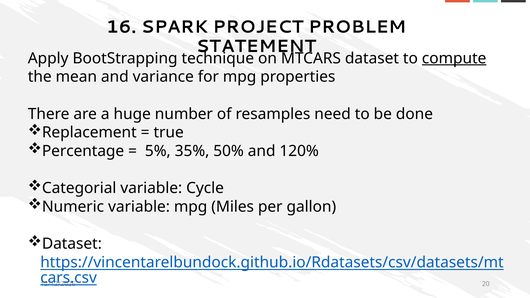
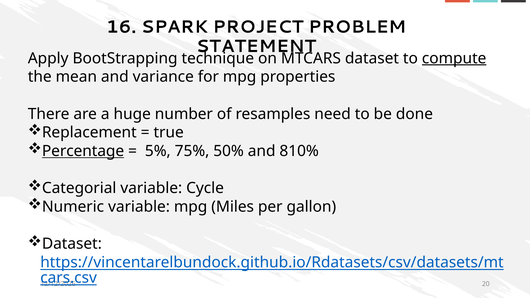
Percentage underline: none -> present (83, 151)
35%: 35% -> 75% (192, 151)
120%: 120% -> 810% (299, 151)
